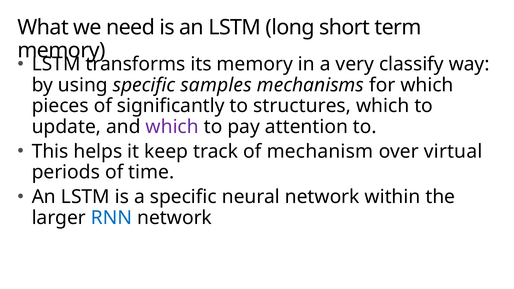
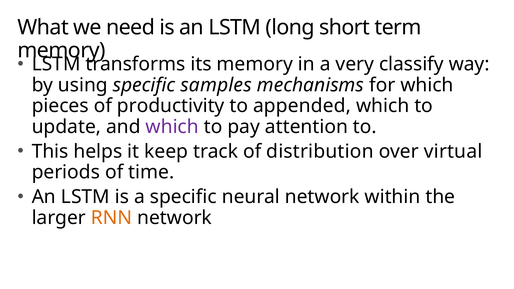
significantly: significantly -> productivity (171, 106)
structures: structures -> appended (302, 106)
mechanism: mechanism -> distribution (320, 151)
RNN colour: blue -> orange (112, 218)
